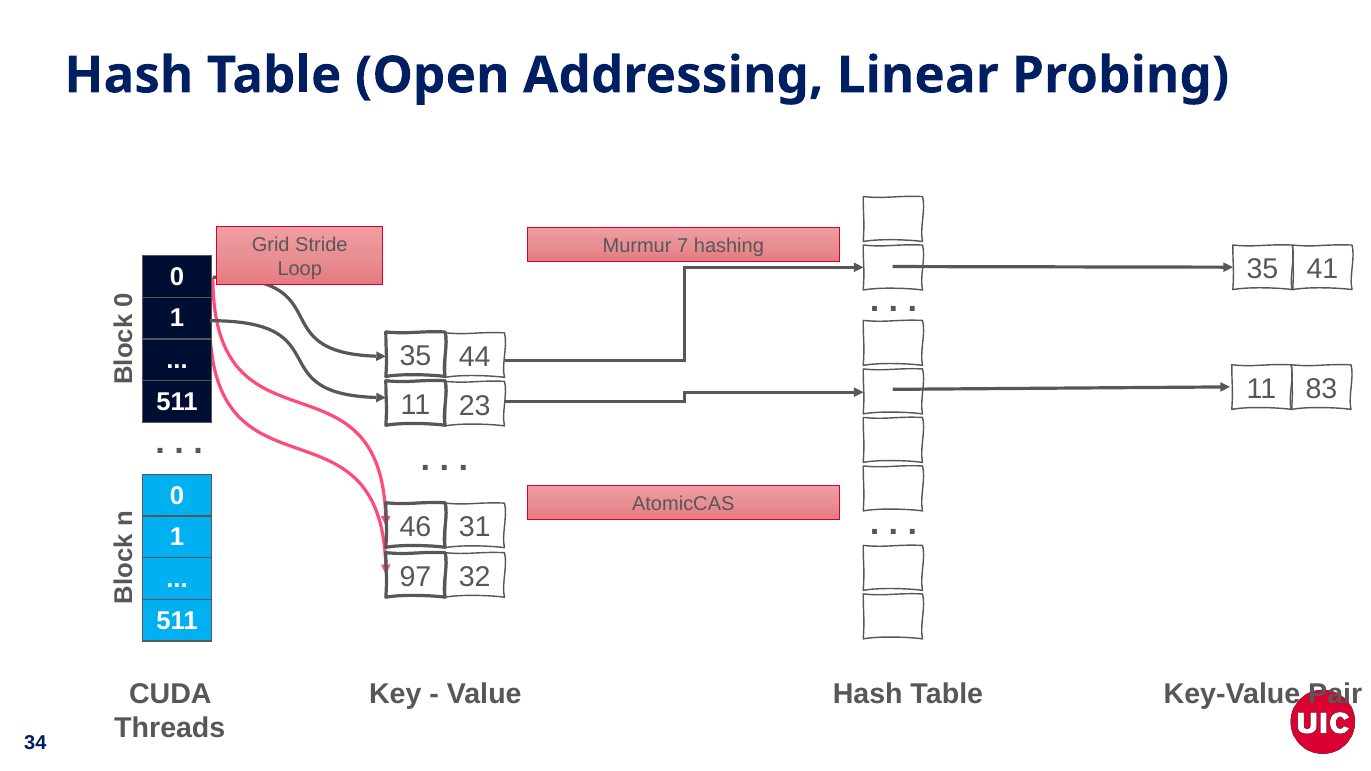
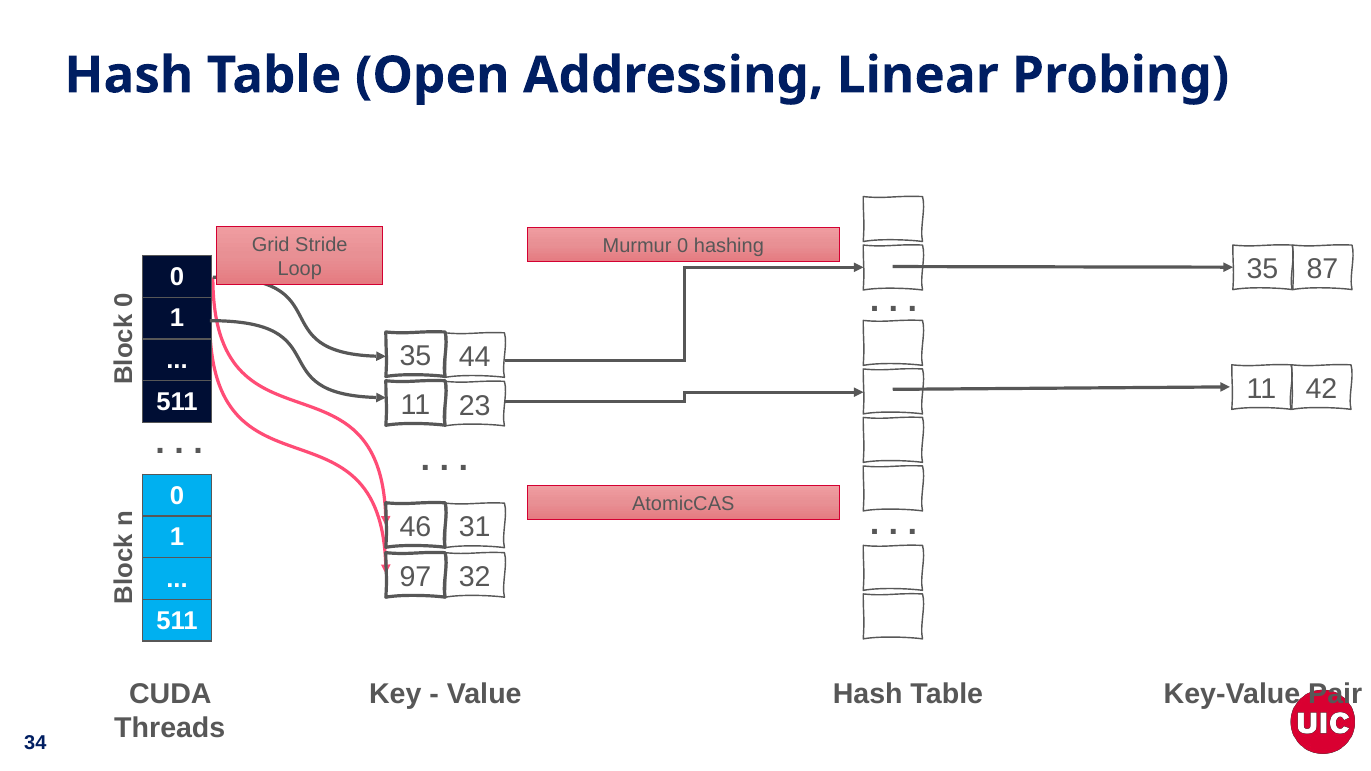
Murmur 7: 7 -> 0 (683, 246)
41: 41 -> 87 (1322, 269)
83: 83 -> 42 (1321, 389)
